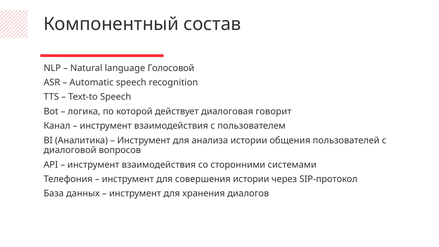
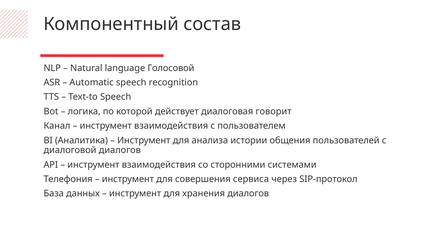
диалоговой вопросов: вопросов -> диалогов (120, 150)
совершения истории: истории -> сервиса (251, 179)
